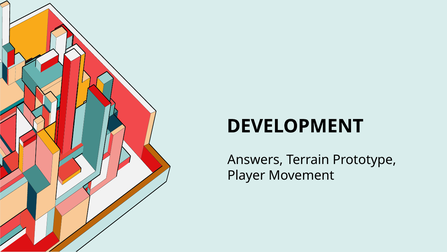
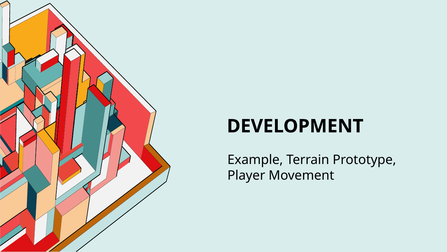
Answers: Answers -> Example (255, 160)
